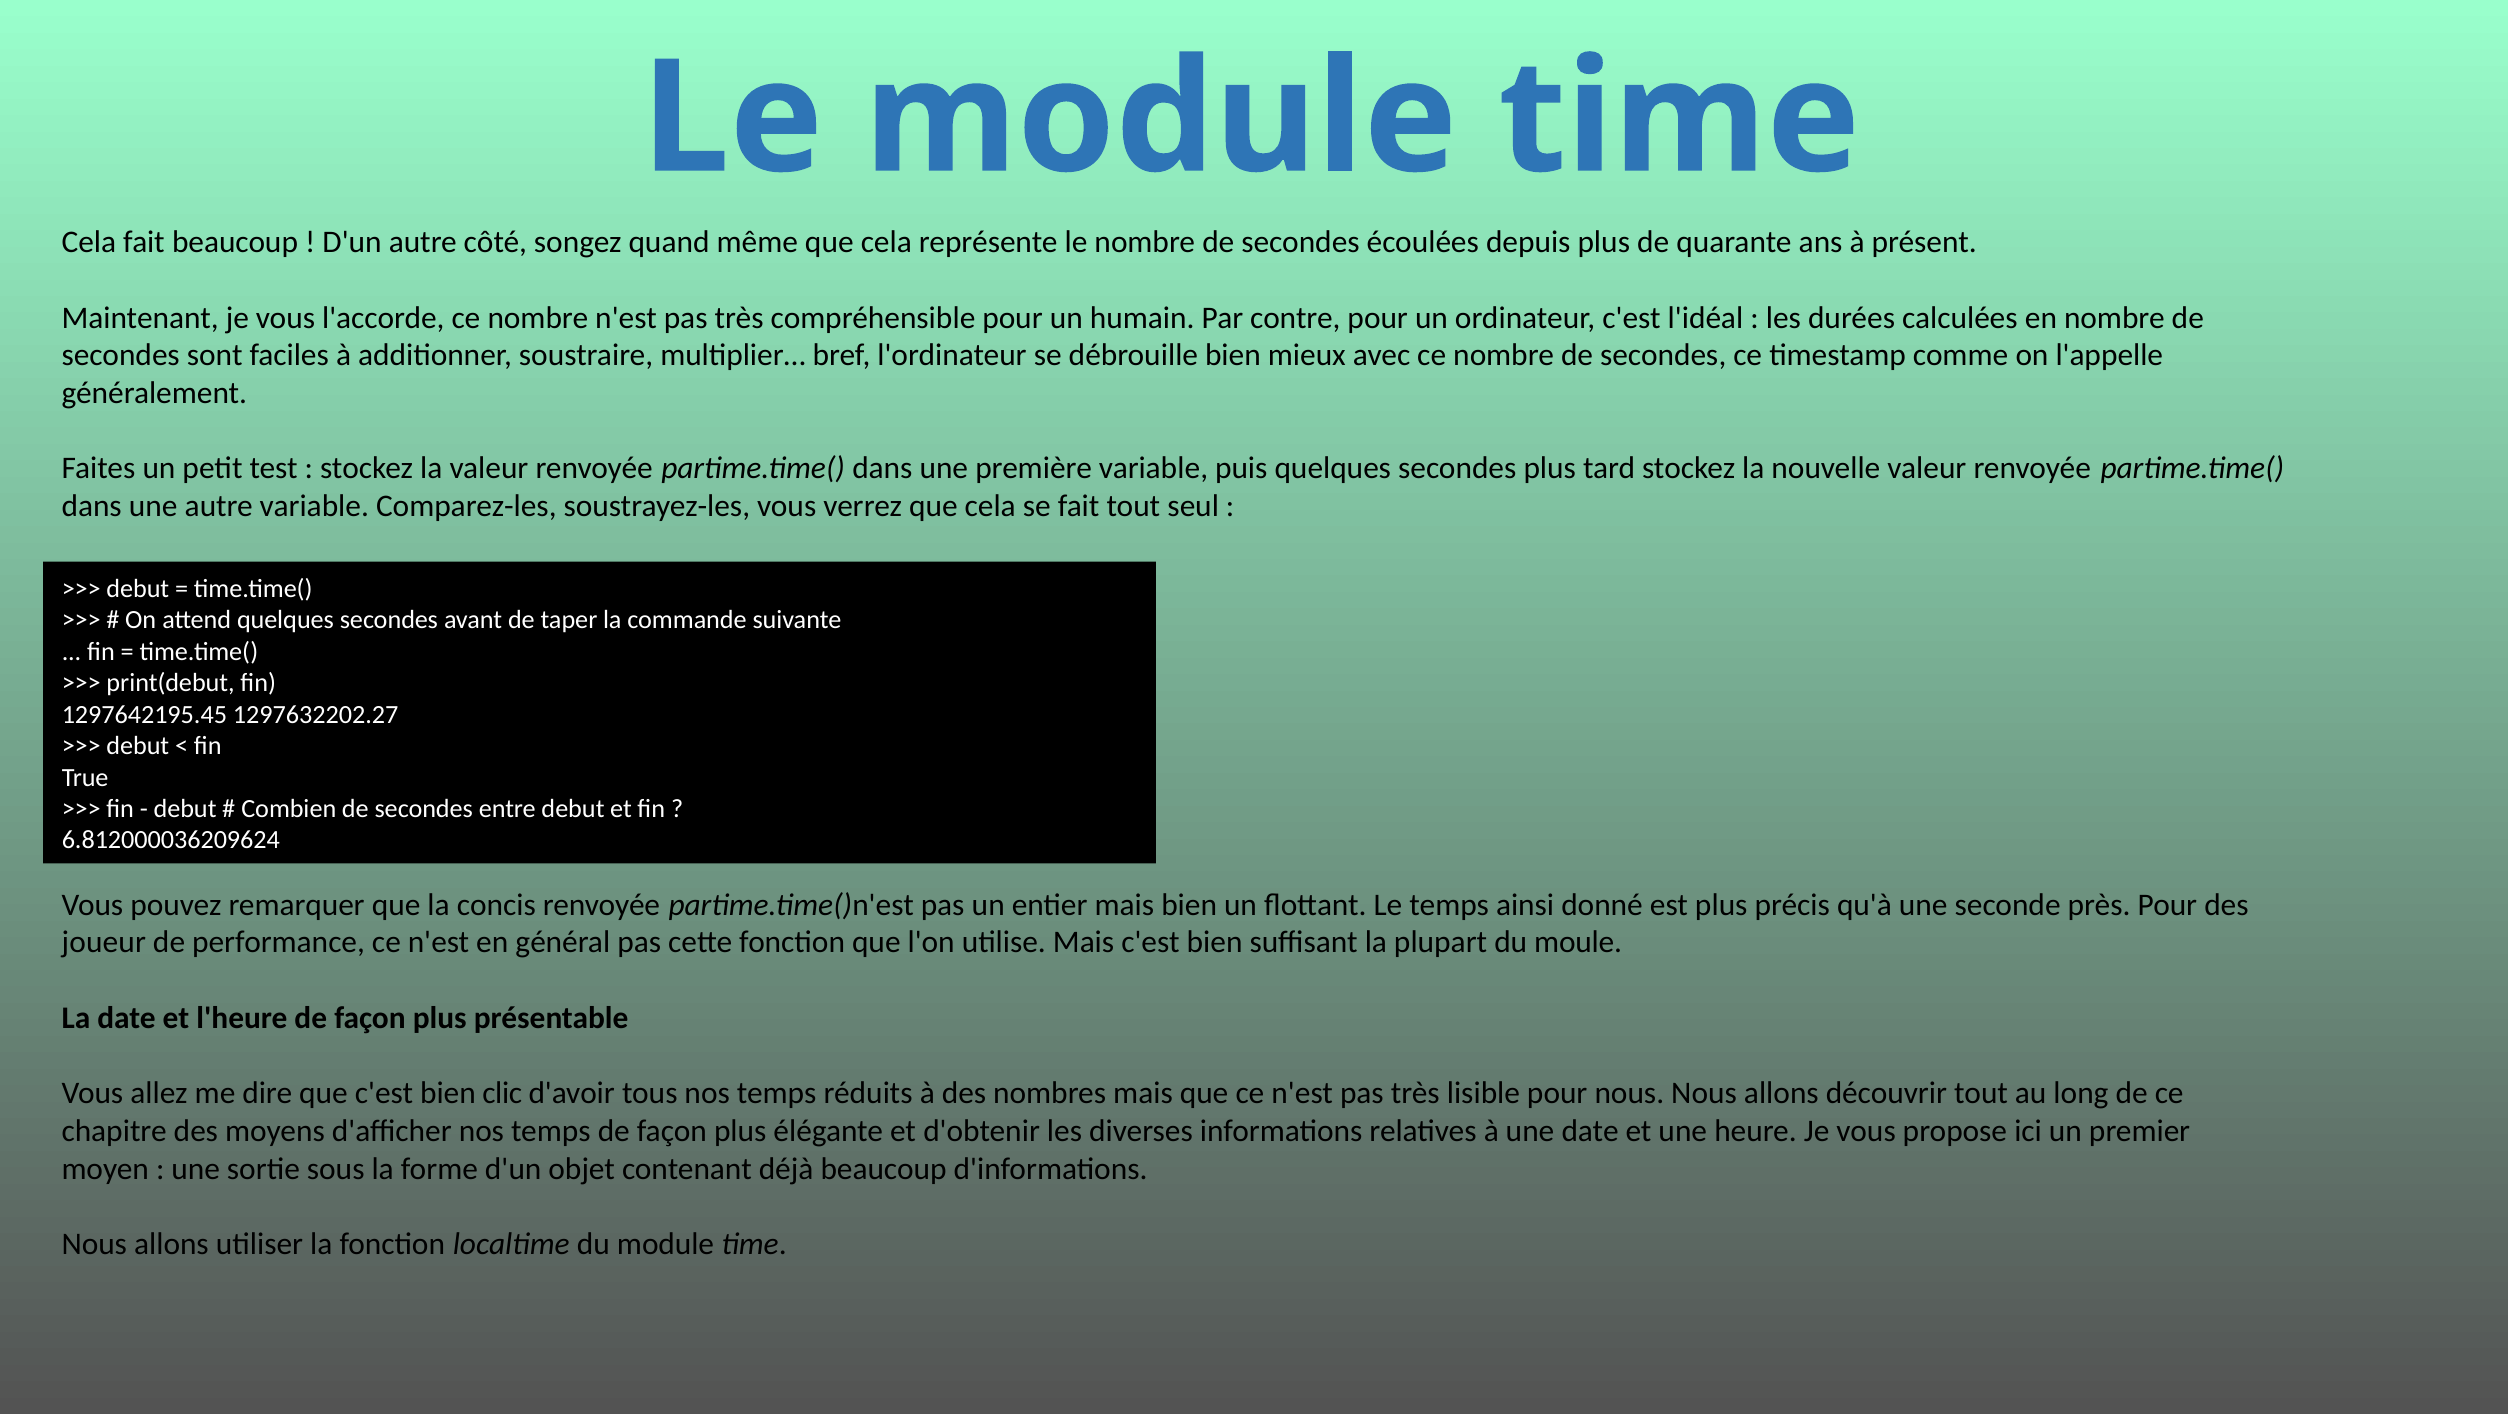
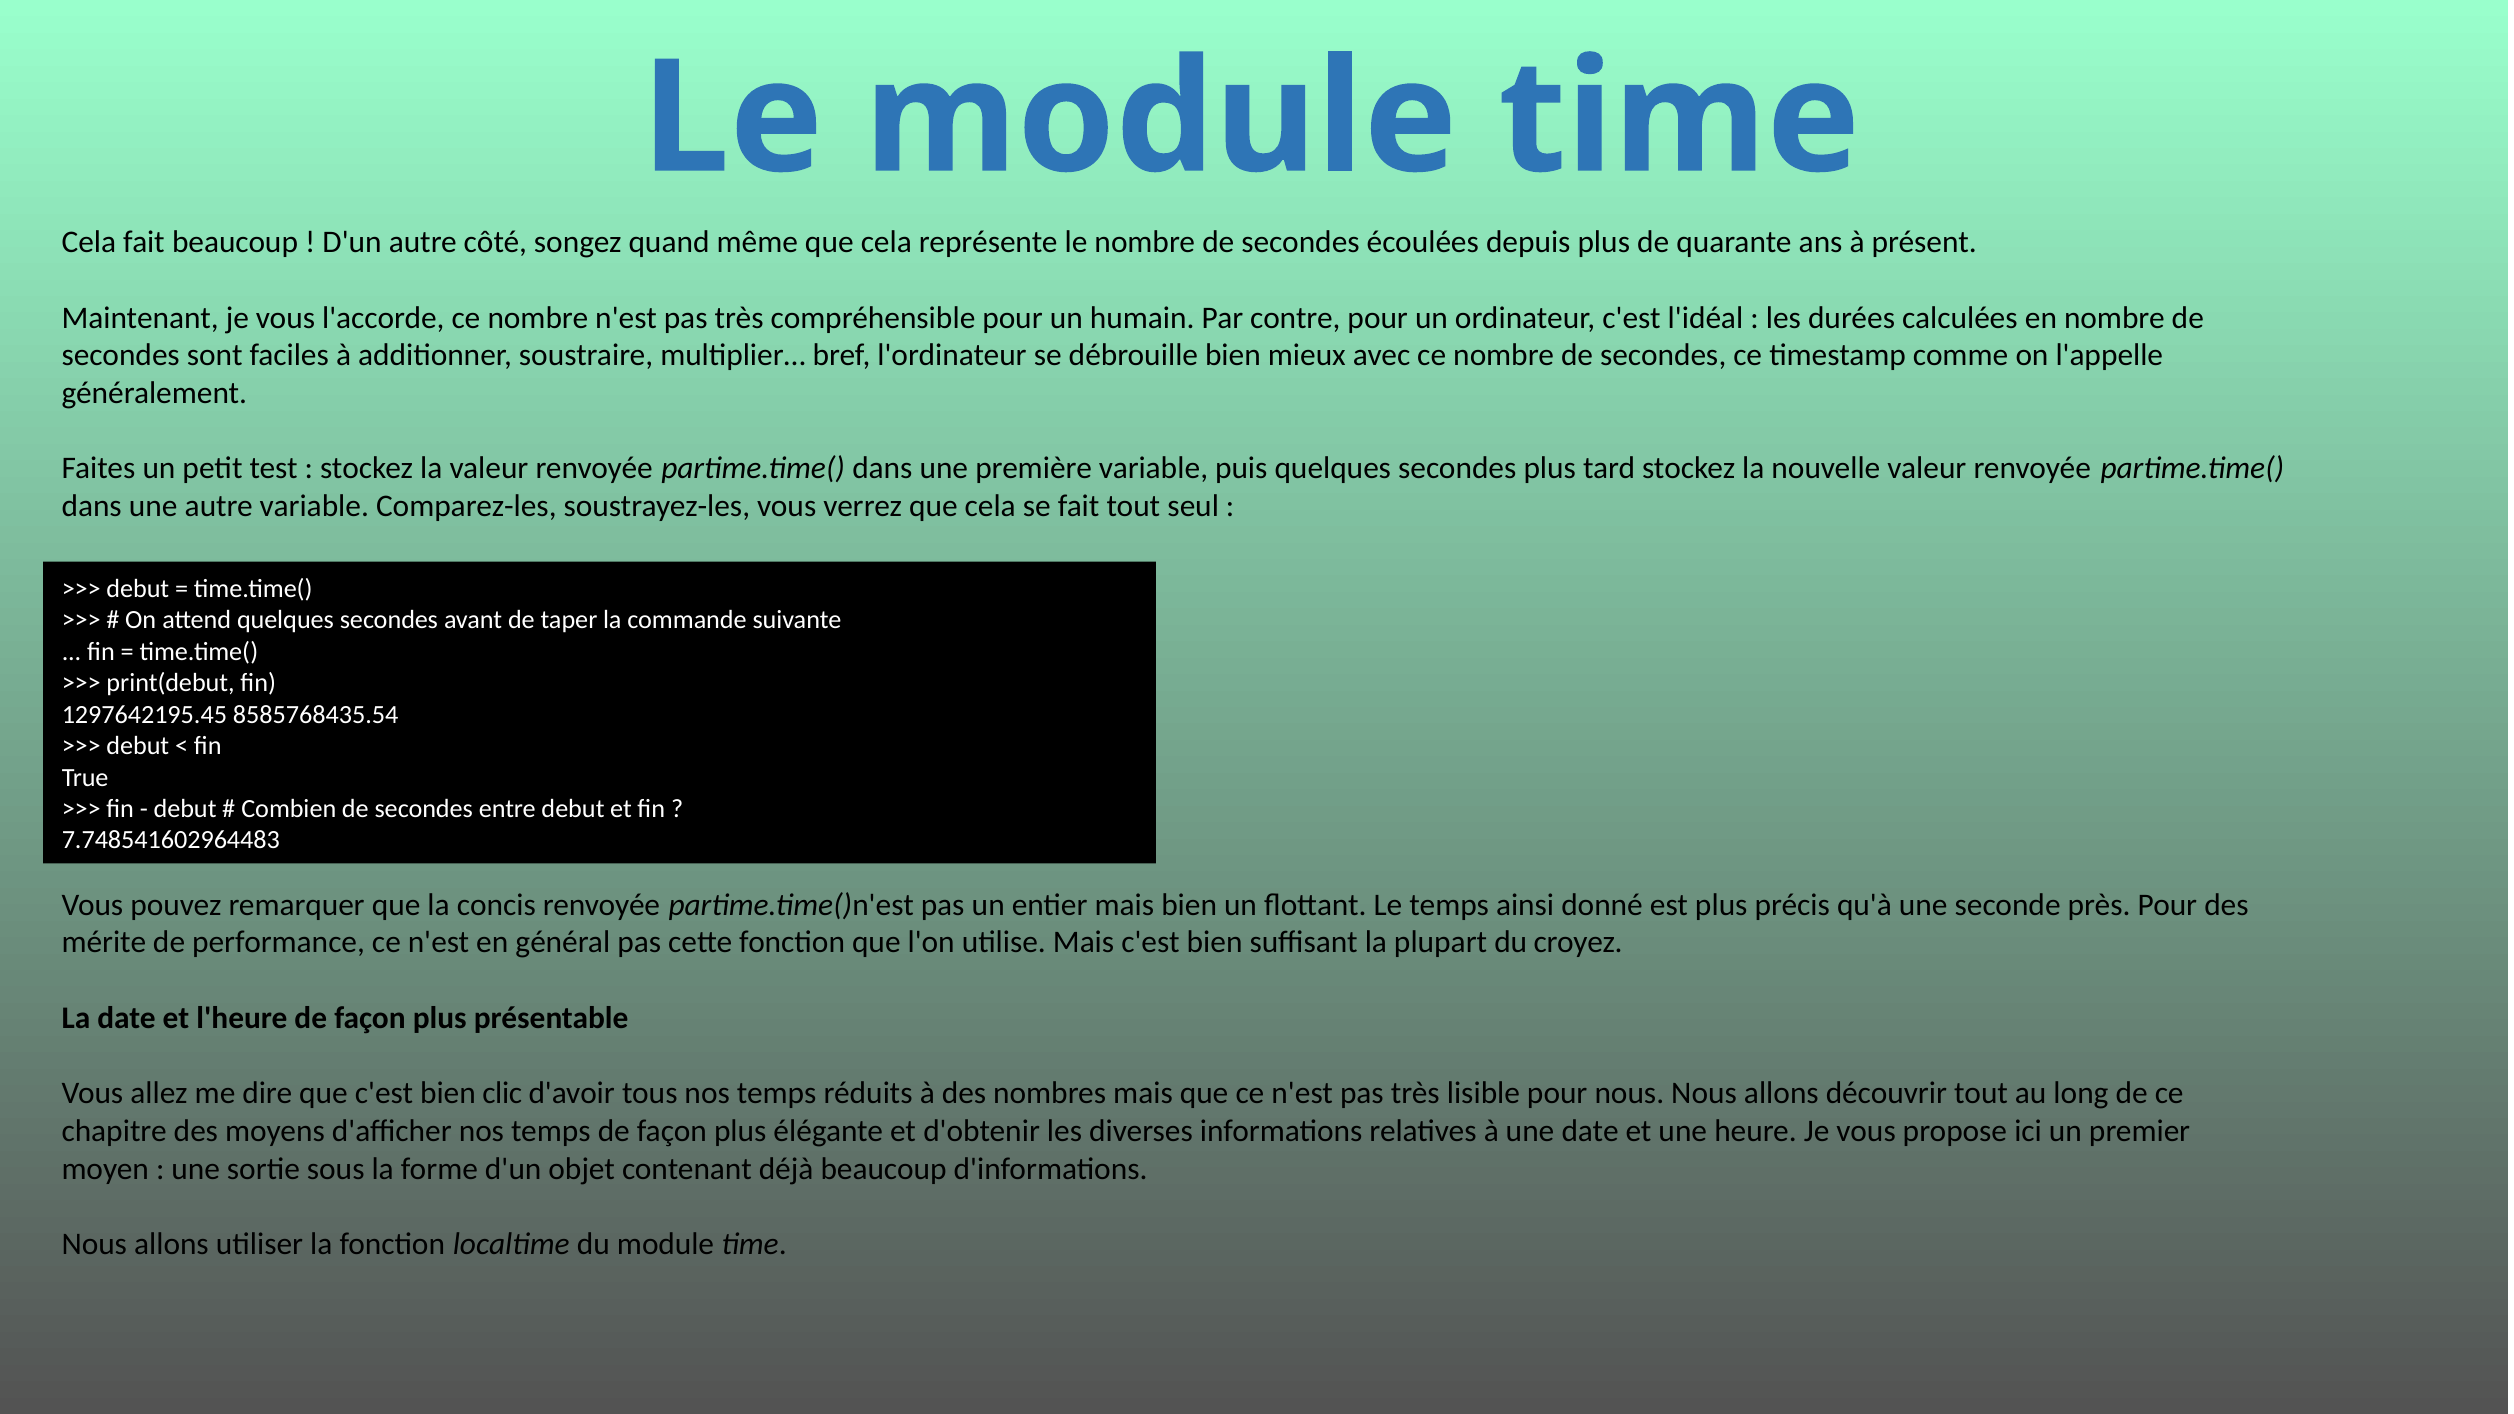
1297632202.27: 1297632202.27 -> 8585768435.54 (316, 715)
6.812000036209624: 6.812000036209624 -> 7.748541602964483 (171, 840)
joueur: joueur -> mérite (104, 943)
moule: moule -> croyez (1578, 943)
